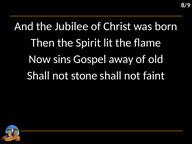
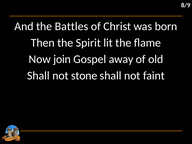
Jubilee: Jubilee -> Battles (71, 26)
sins: sins -> join (62, 59)
